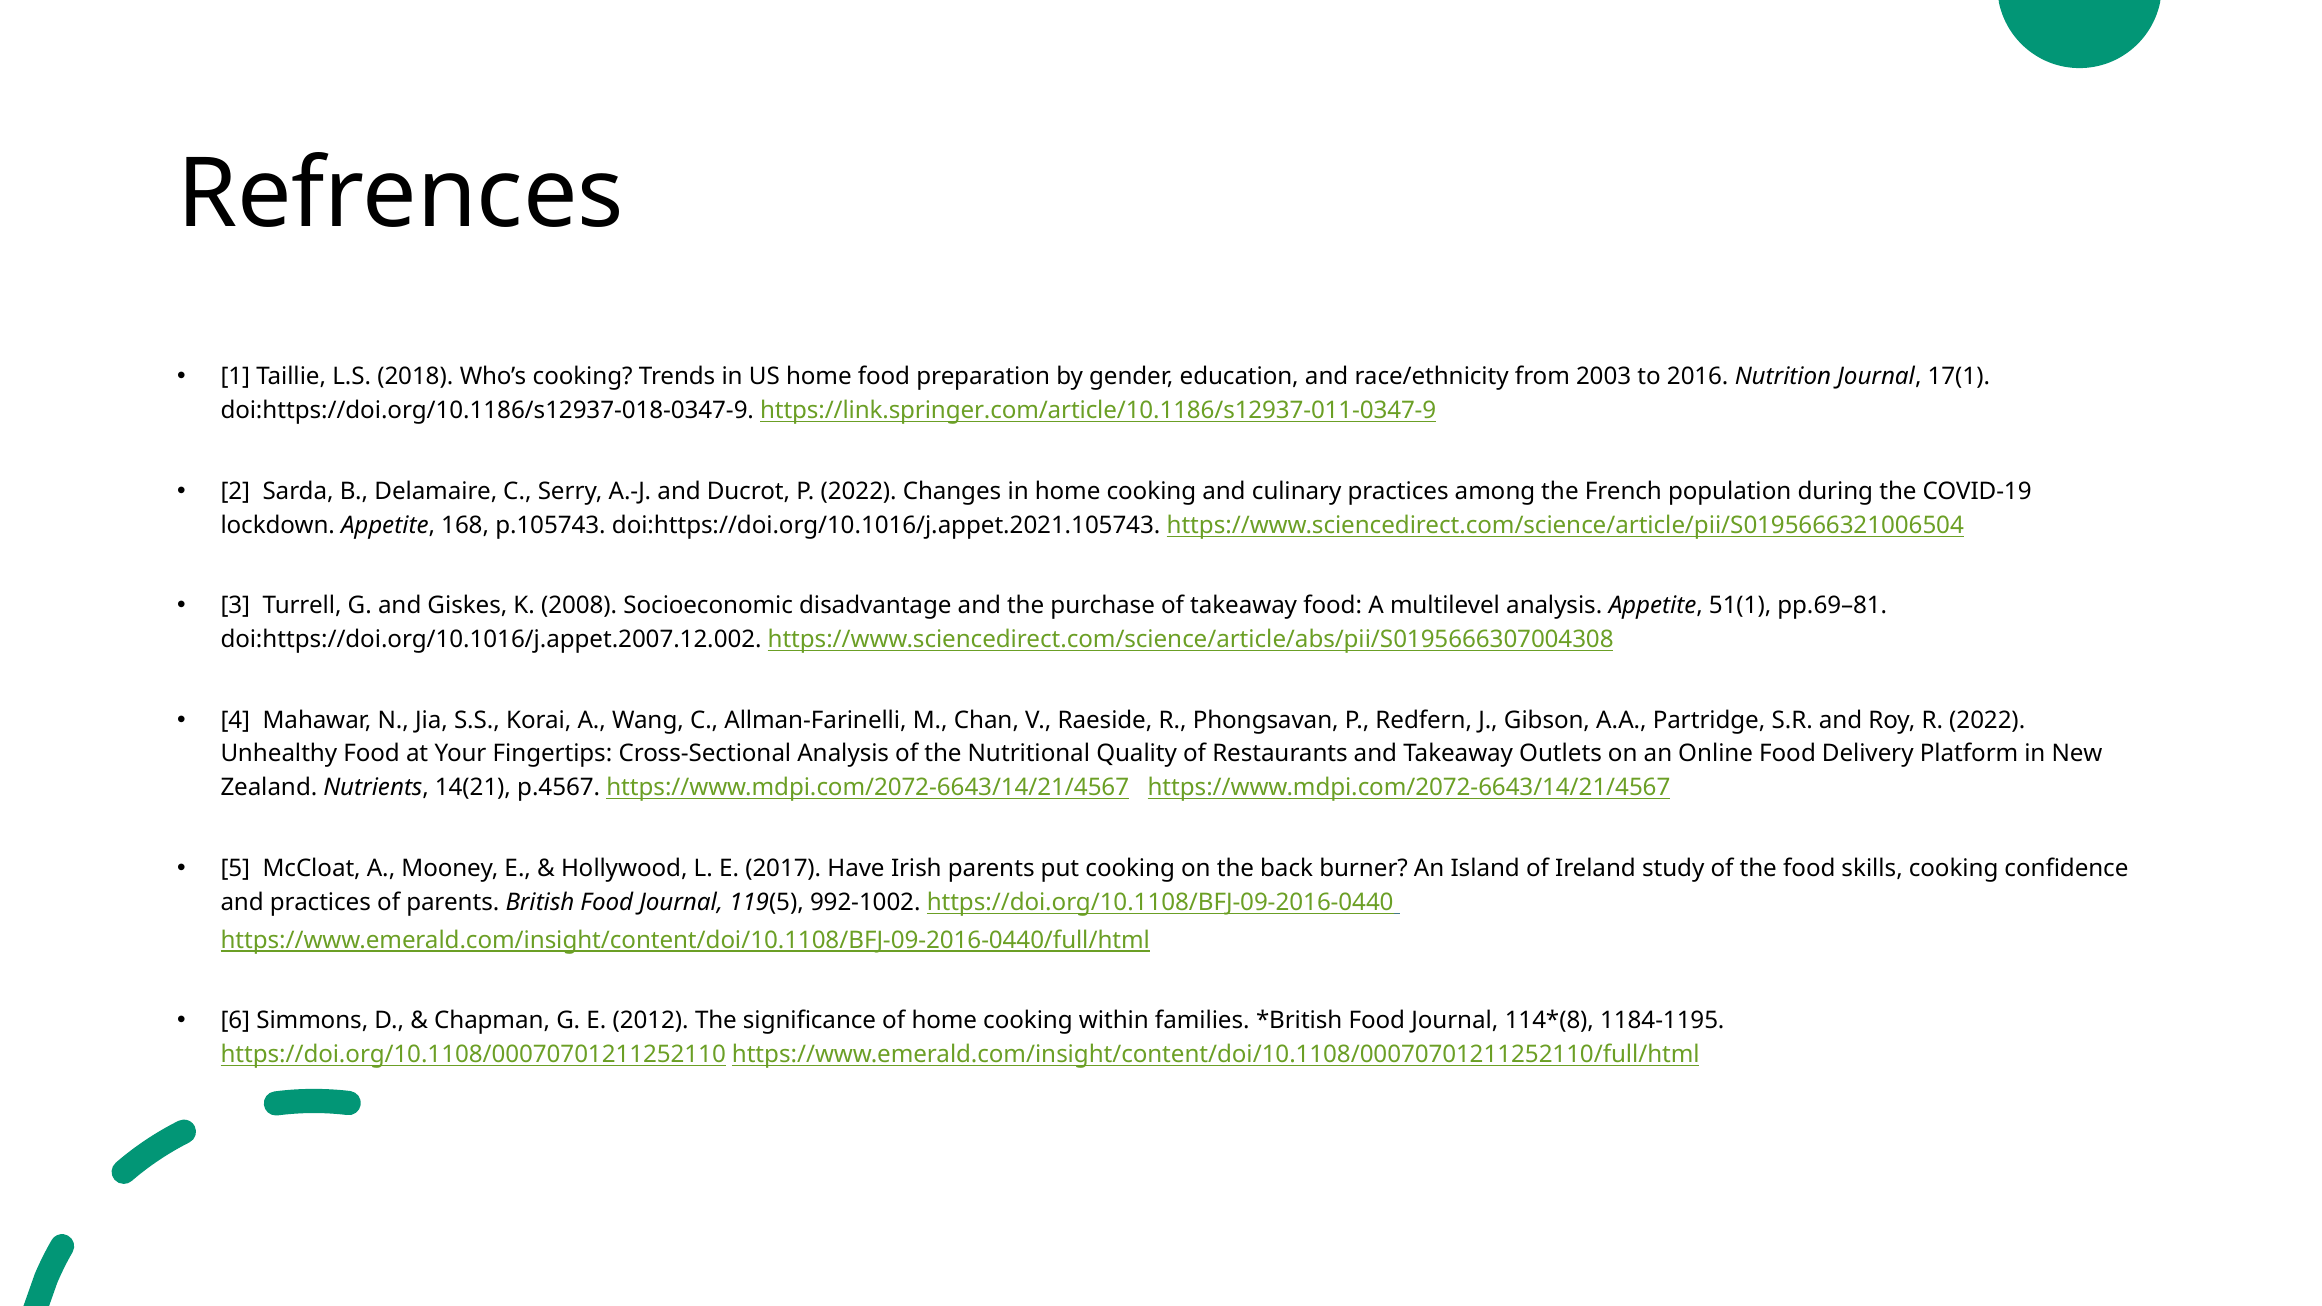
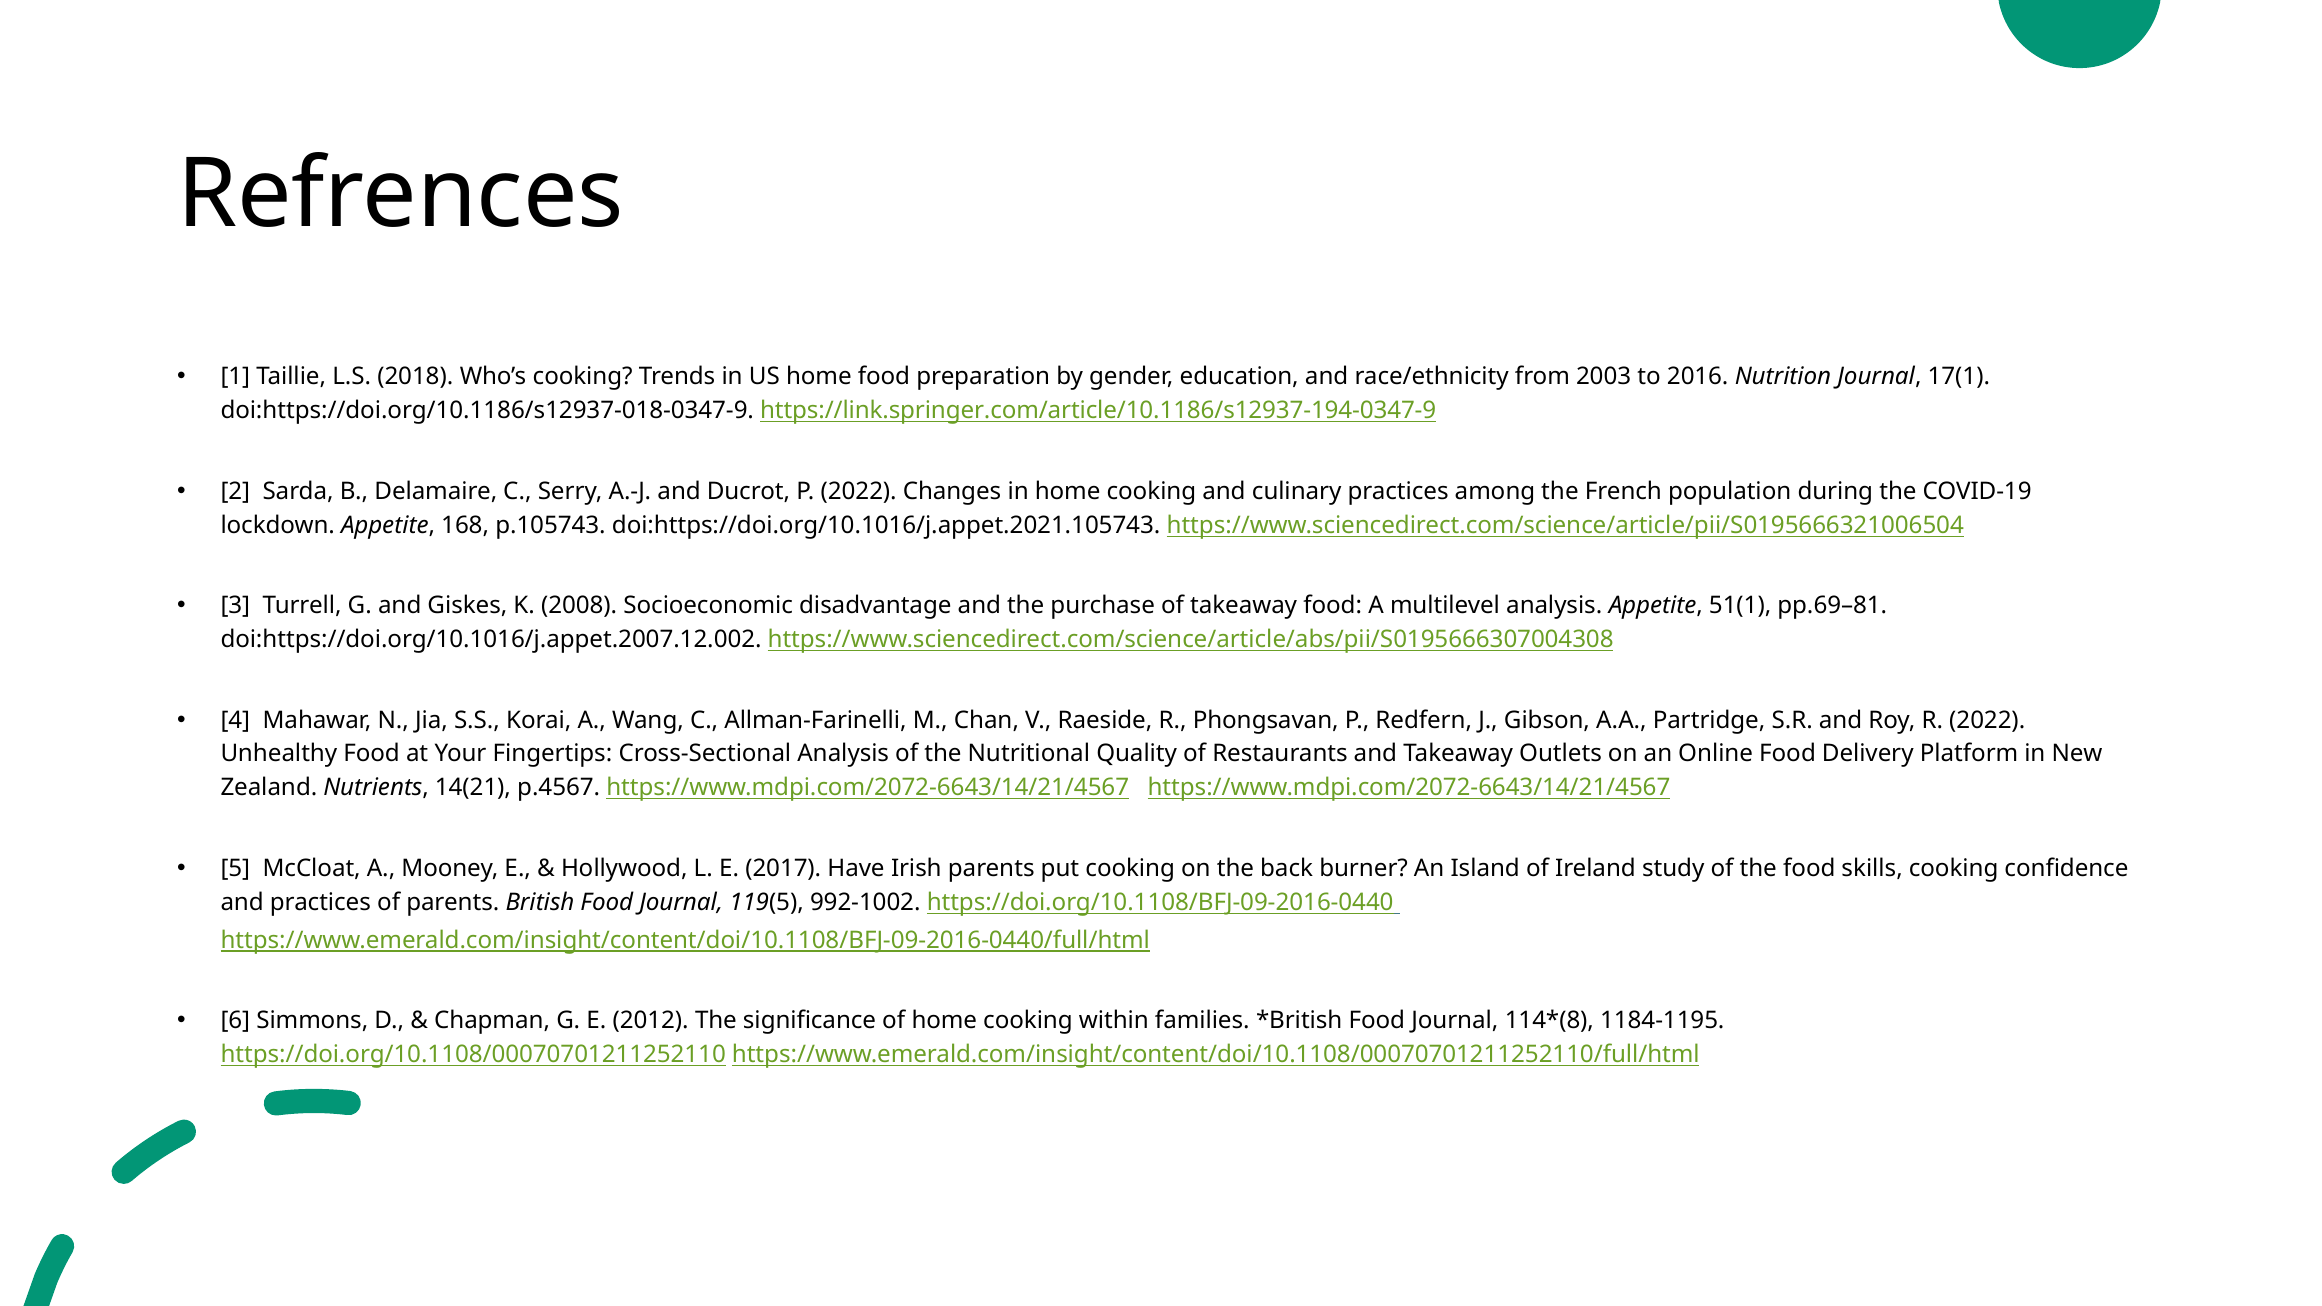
https://link.springer.com/article/10.1186/s12937-011-0347-9: https://link.springer.com/article/10.1186/s12937-011-0347-9 -> https://link.springer.com/article/10.1186/s12937-194-0347-9 (1098, 411)
